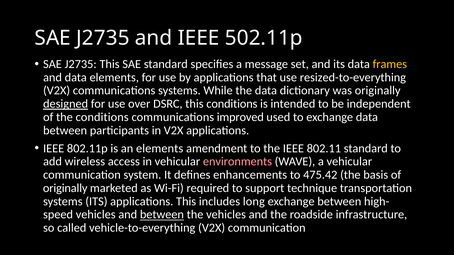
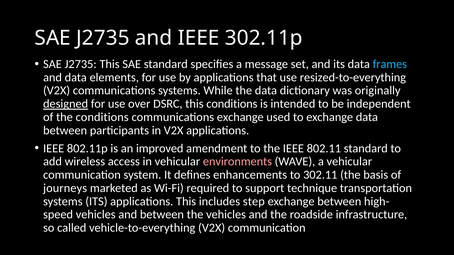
502.11p: 502.11p -> 302.11p (264, 38)
frames colour: yellow -> light blue (390, 64)
communications improved: improved -> exchange (240, 117)
an elements: elements -> improved (160, 149)
475.42: 475.42 -> 302.11 (320, 175)
originally: originally -> journeys (65, 188)
long: long -> step (254, 202)
between underline: present -> none (162, 215)
